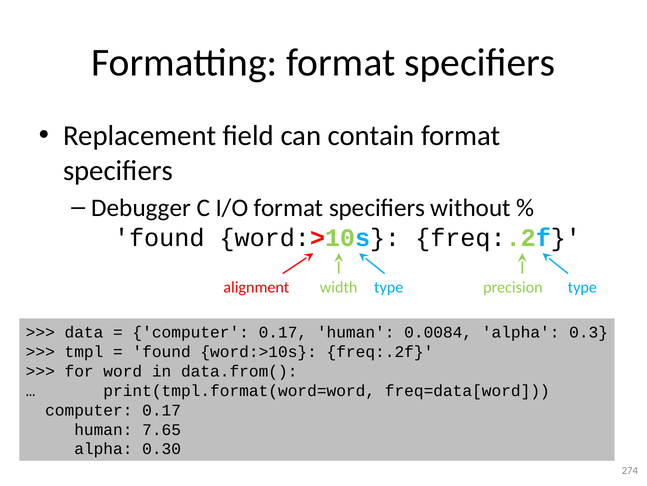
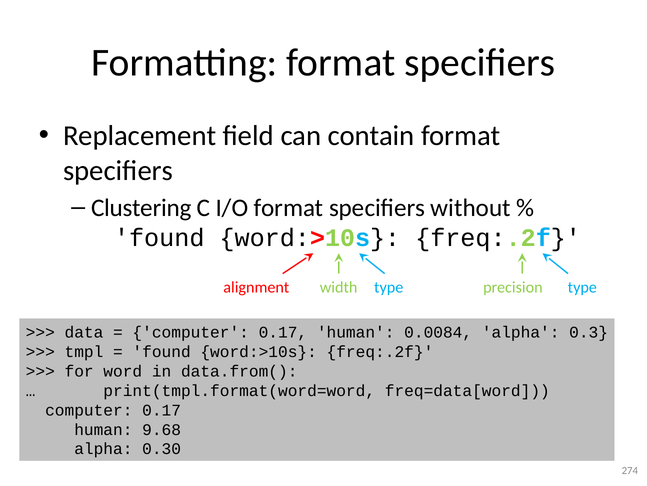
Debugger: Debugger -> Clustering (141, 207)
7.65: 7.65 -> 9.68 (162, 429)
